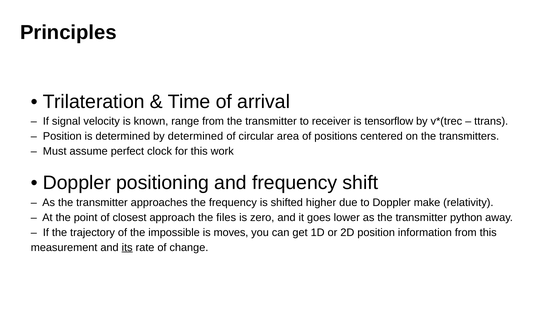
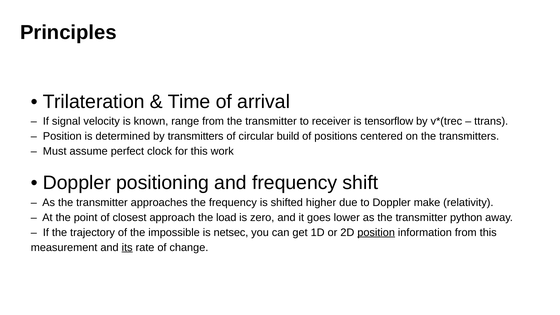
by determined: determined -> transmitters (196, 136)
area: area -> build (288, 136)
files: files -> load (226, 217)
moves: moves -> netsec (231, 232)
position underline: none -> present (376, 232)
